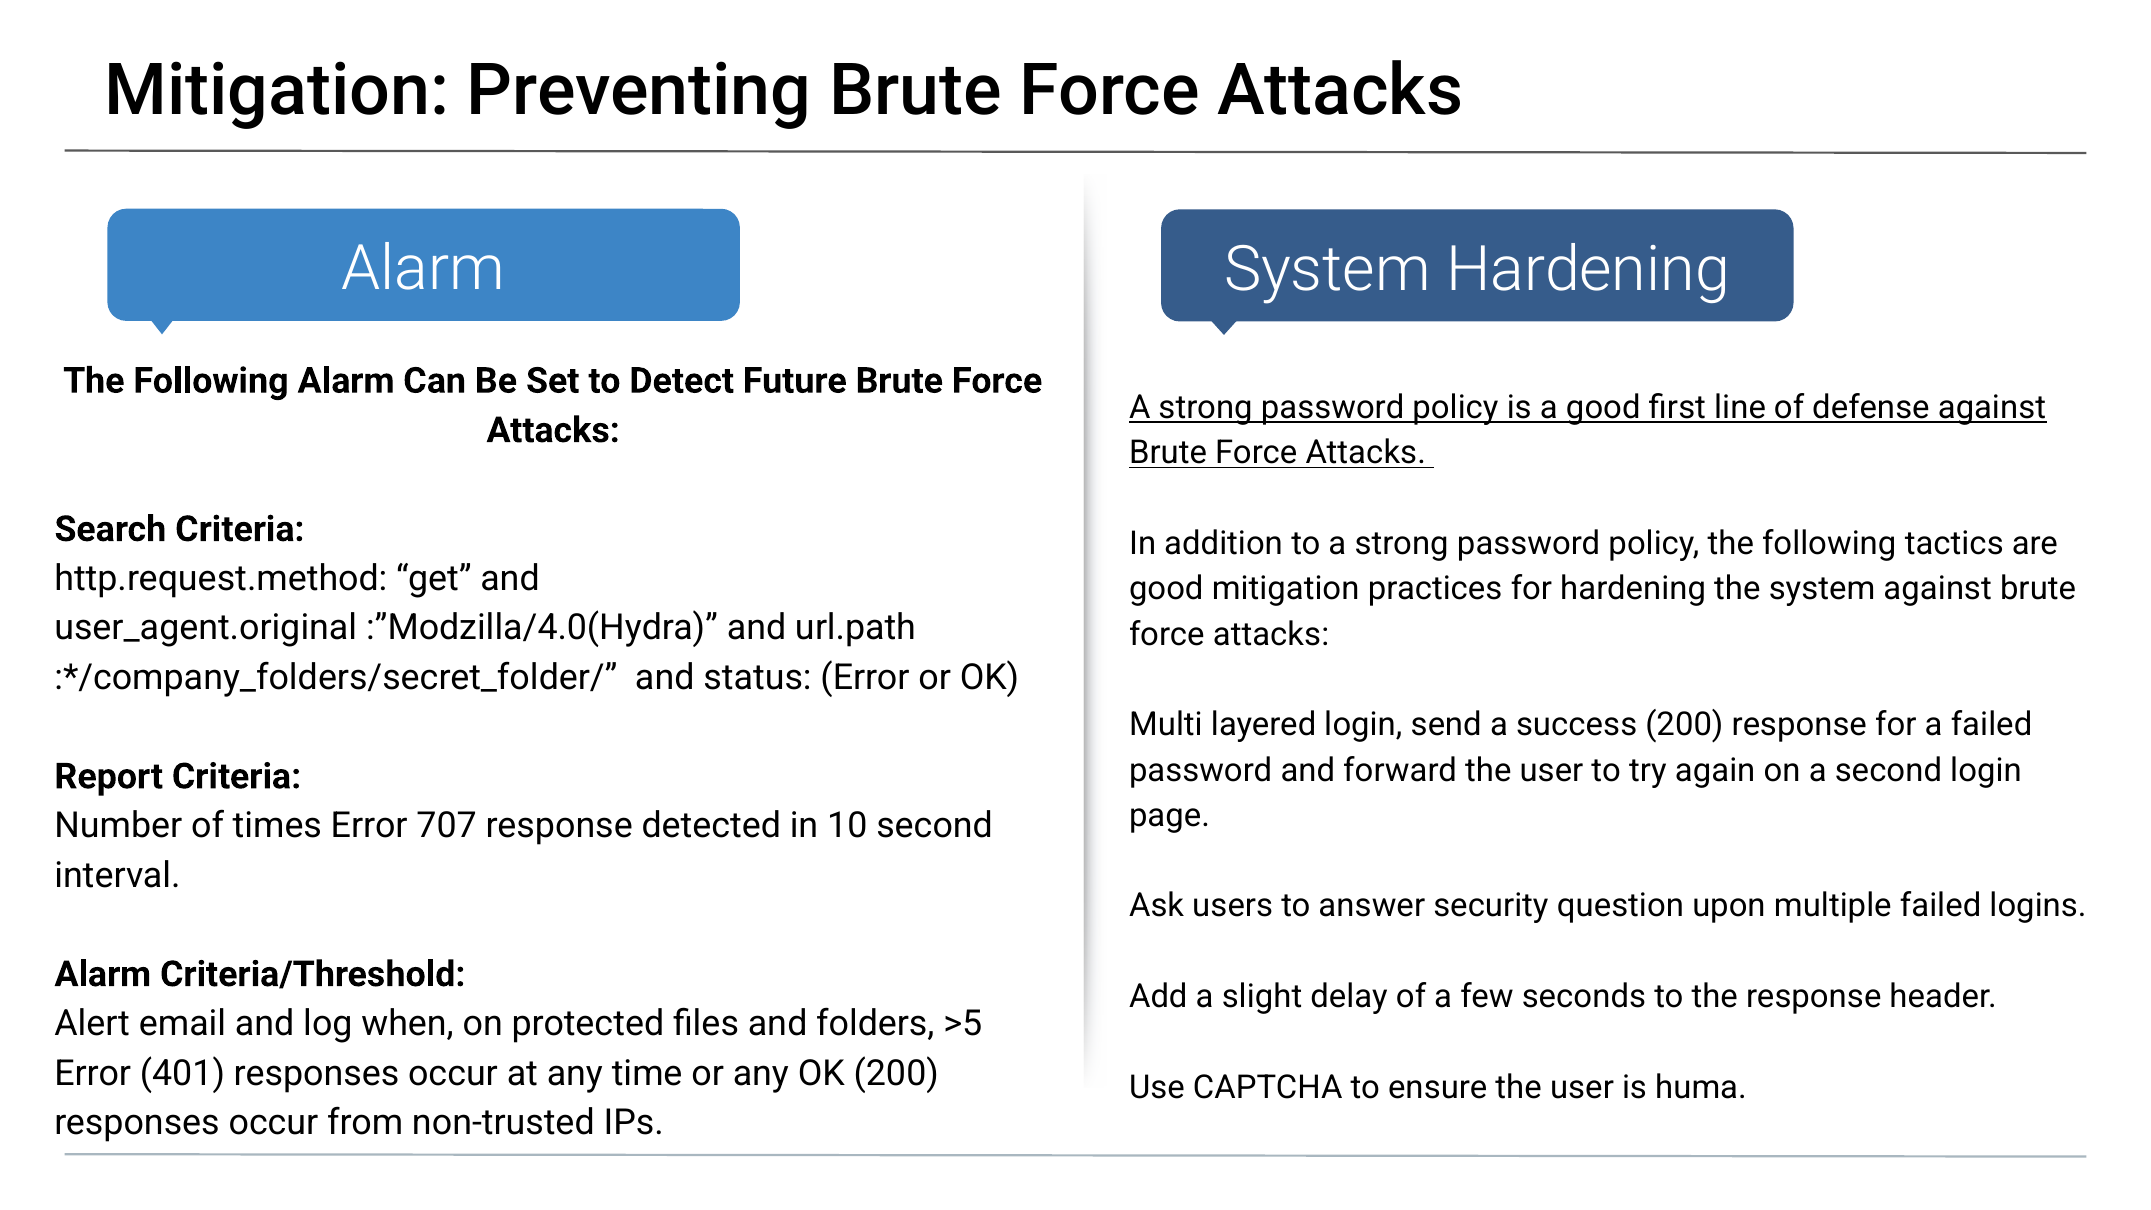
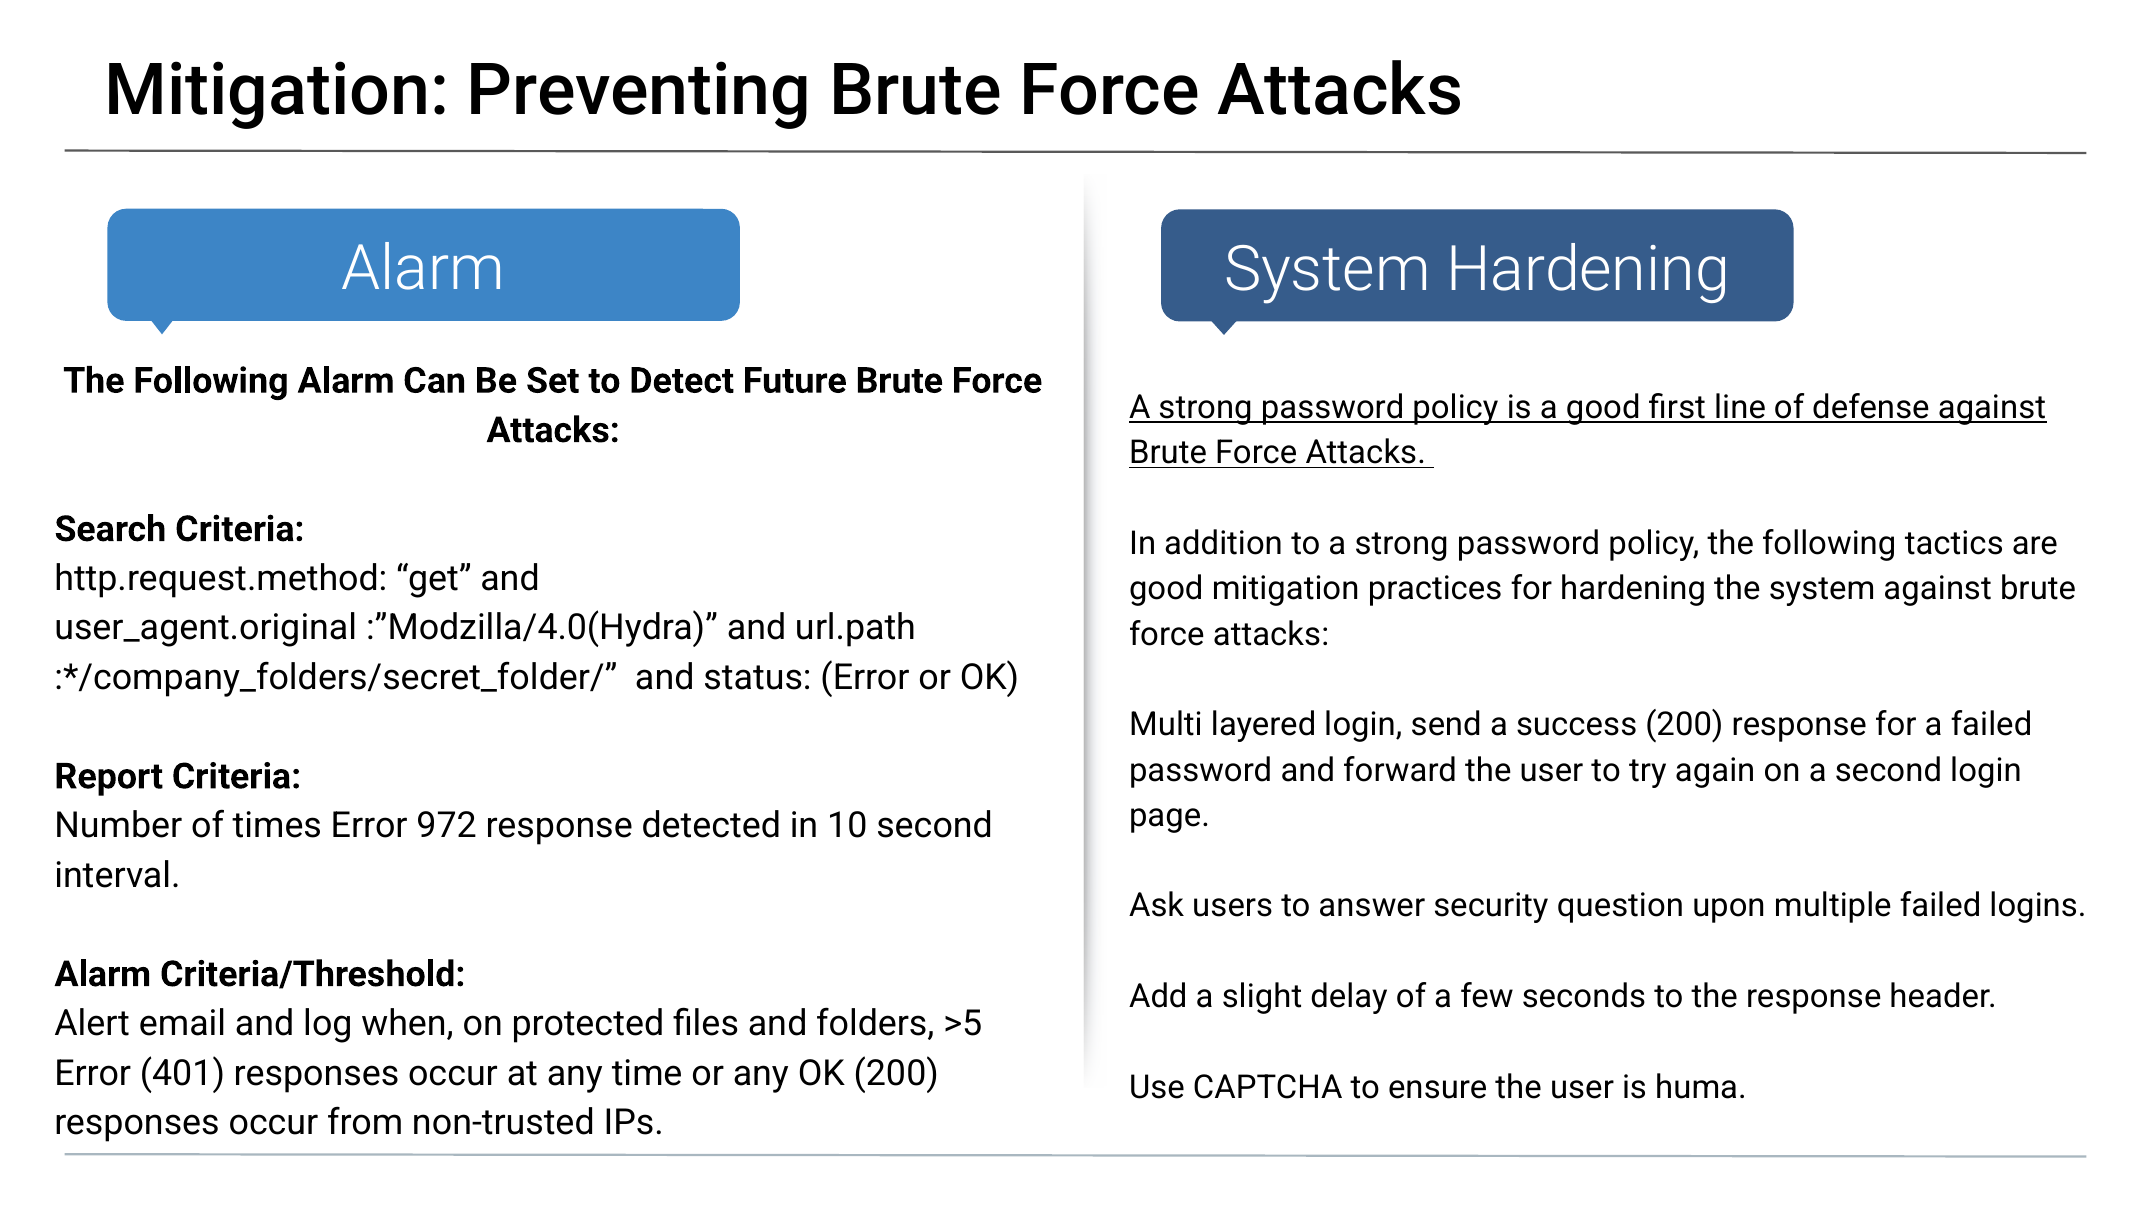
707: 707 -> 972 (447, 826)
